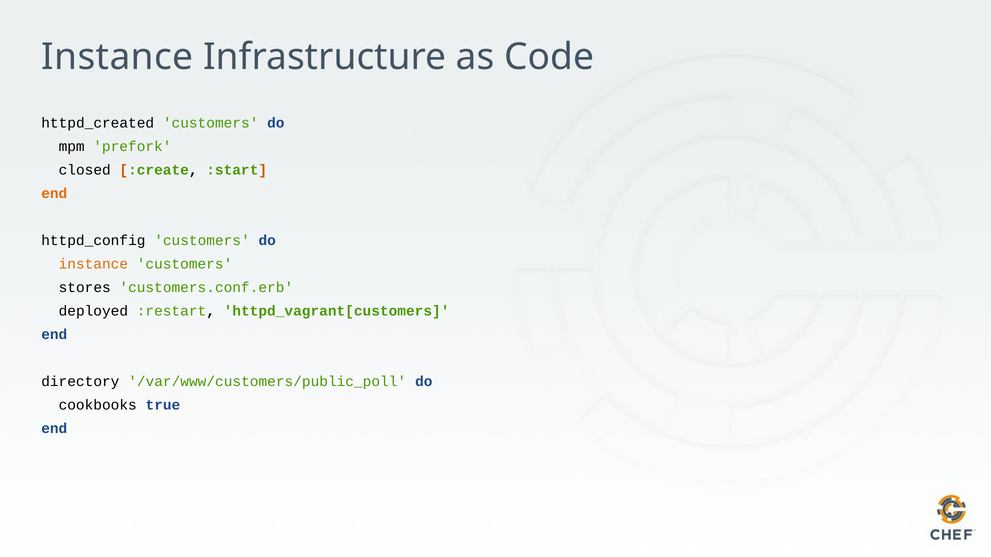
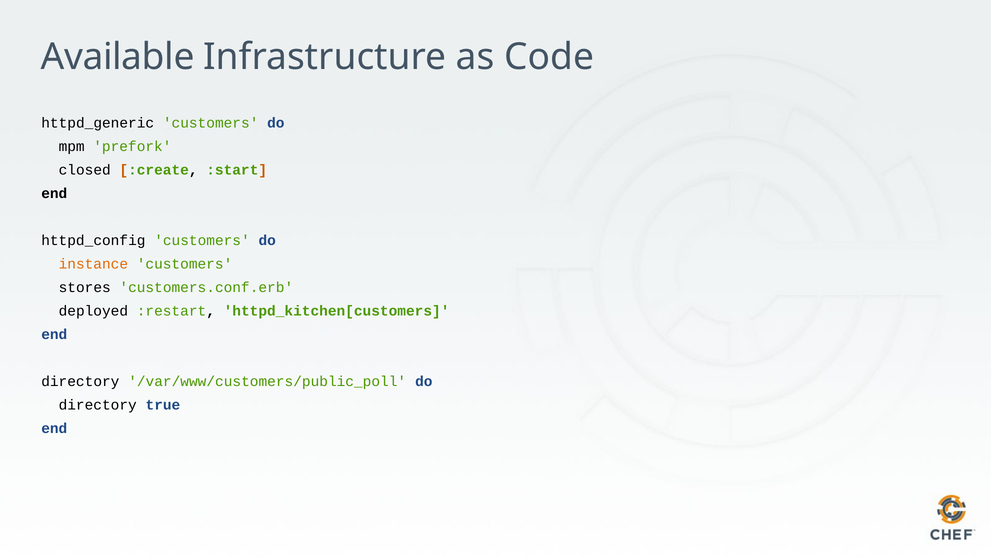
Instance: Instance -> Available (118, 57)
httpd_created: httpd_created -> httpd_generic (98, 123)
end colour: orange -> black (54, 194)
httpd_vagrant[customers: httpd_vagrant[customers -> httpd_kitchen[customers (337, 311)
cookbooks: cookbooks -> directory (98, 406)
